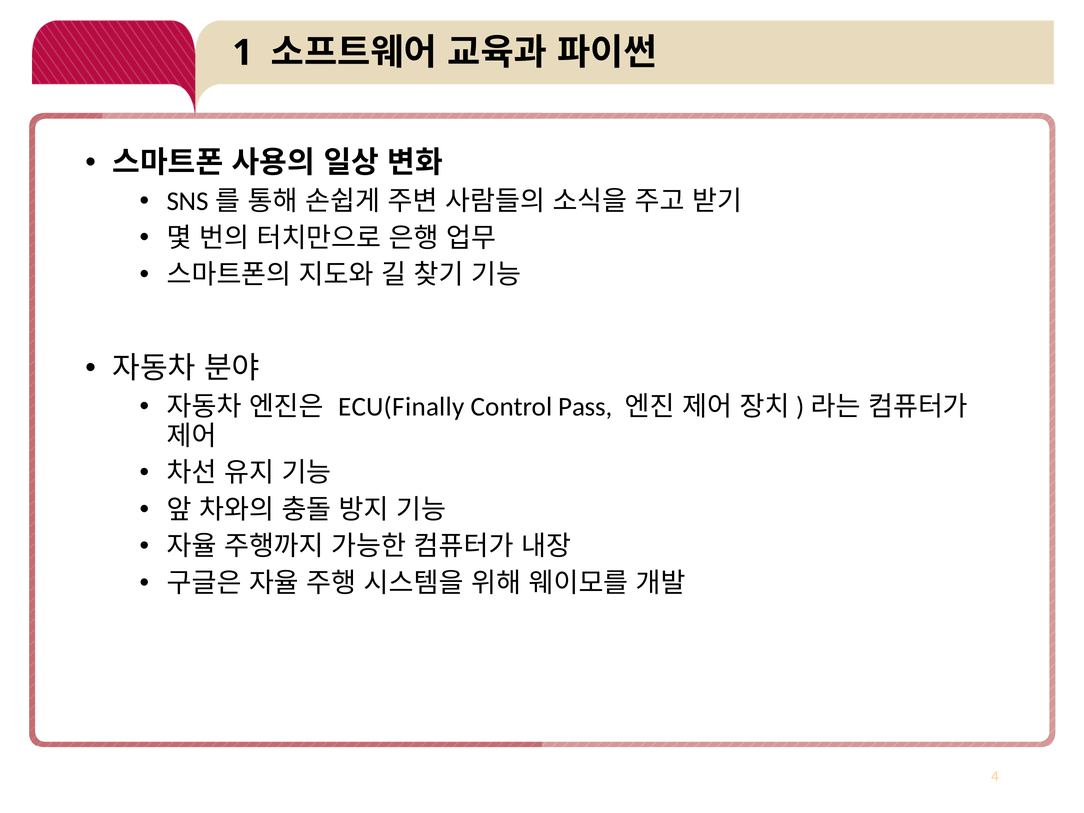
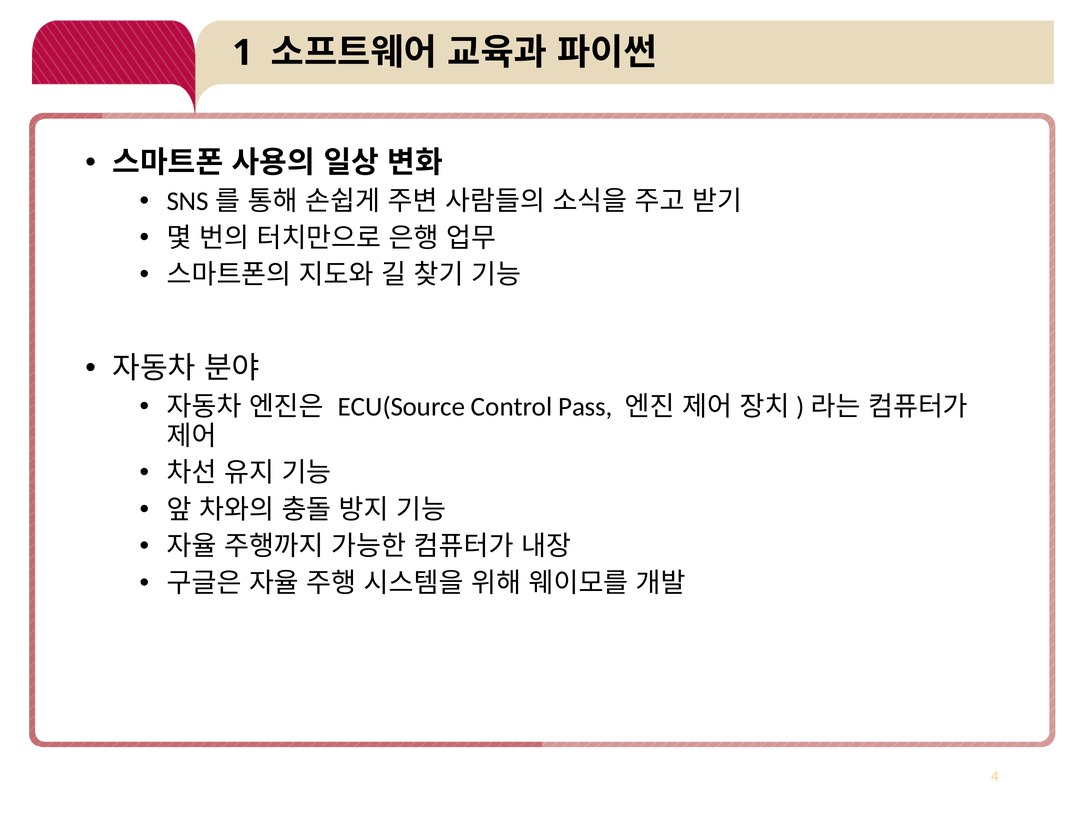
ECU(Finally: ECU(Finally -> ECU(Source (402, 407)
